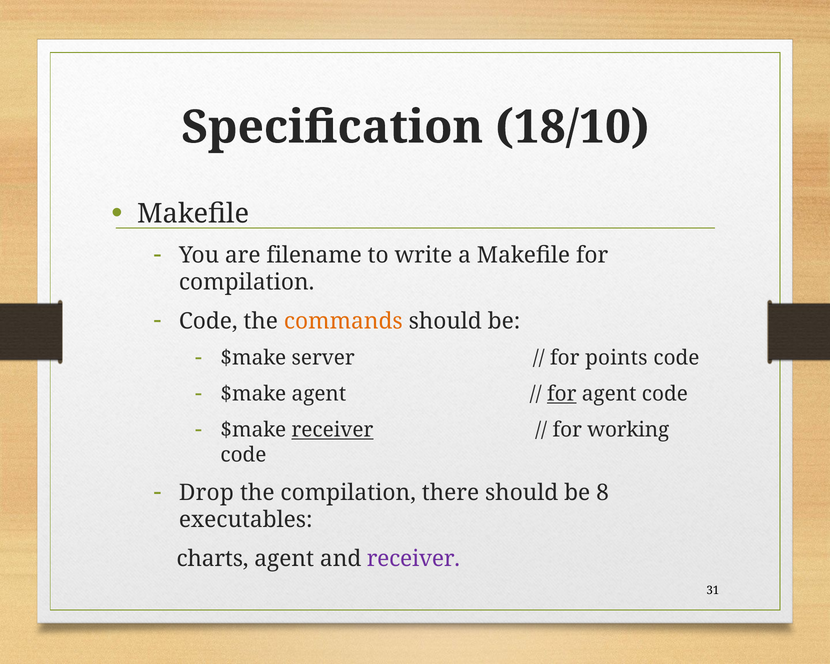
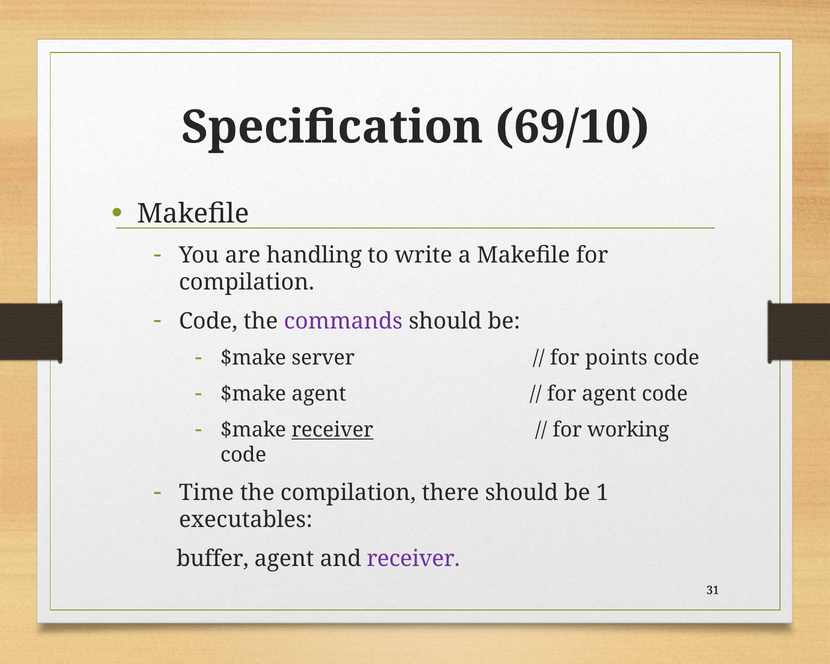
18/10: 18/10 -> 69/10 (572, 127)
filename: filename -> handling (314, 255)
commands colour: orange -> purple (343, 321)
for underline: present -> none (562, 394)
Drop: Drop -> Time (206, 493)
8: 8 -> 1 (603, 493)
charts: charts -> buffer (213, 559)
